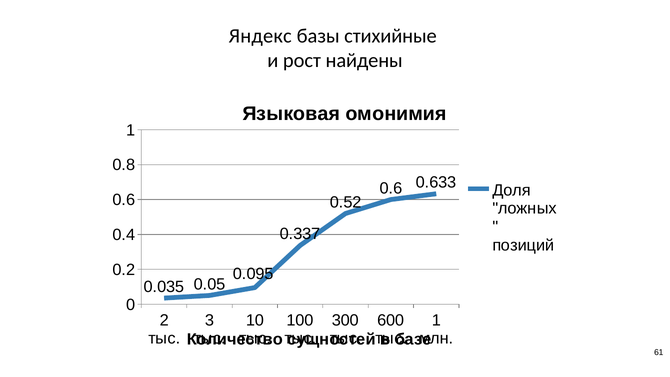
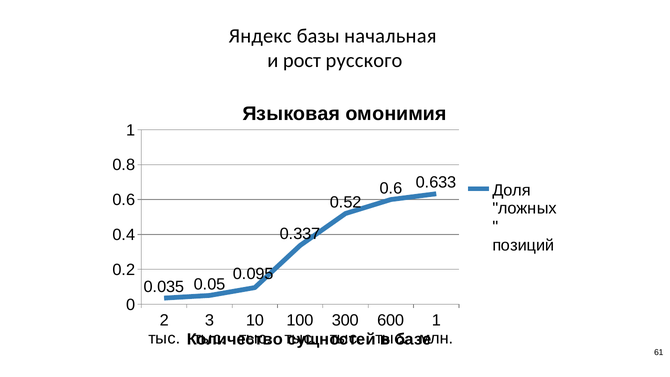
стихийные: стихийные -> начальная (390, 36)
найдены: найдены -> русского (364, 60)
